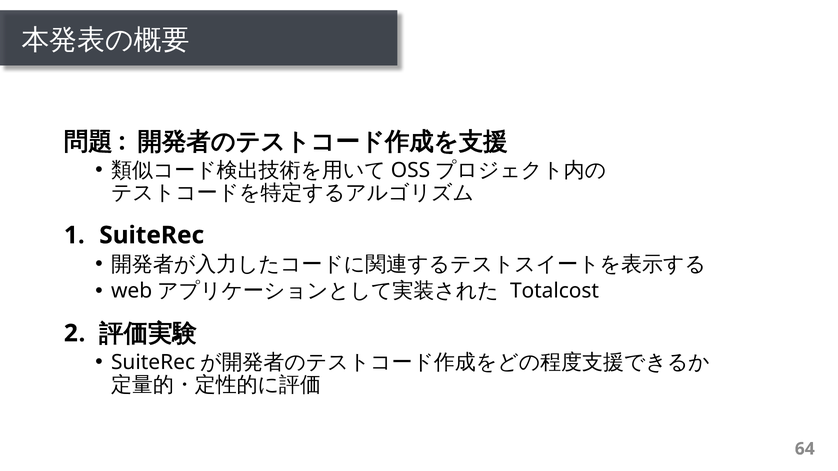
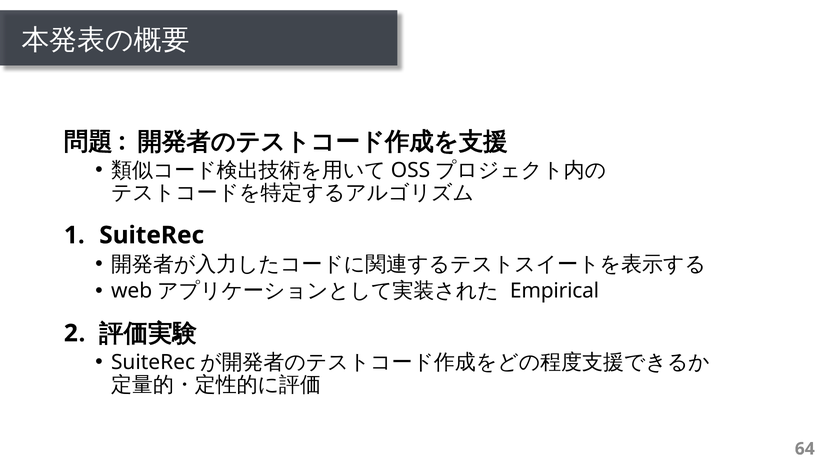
Totalcost: Totalcost -> Empirical (555, 291)
